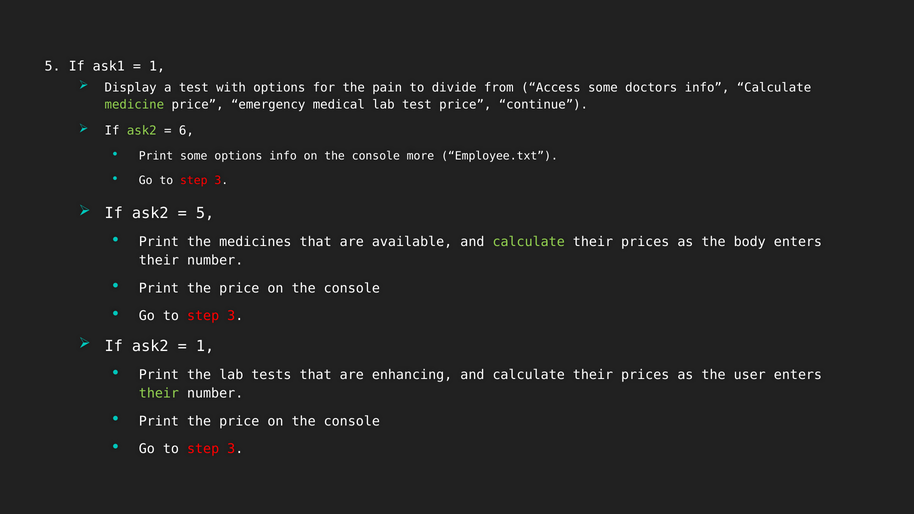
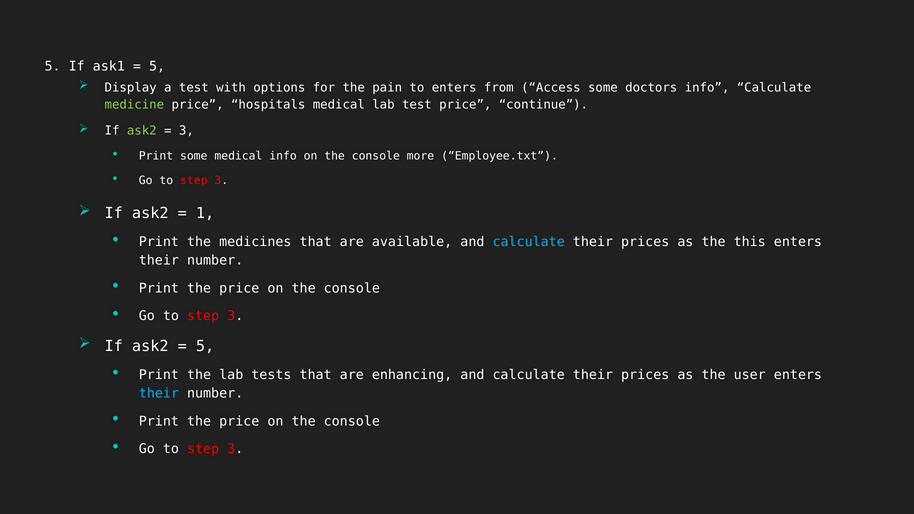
1: 1 -> 5 (157, 66)
to divide: divide -> enters (454, 87)
emergency: emergency -> hospitals (268, 105)
6: 6 -> 3 (186, 131)
some options: options -> medical (238, 156)
5: 5 -> 1 (205, 213)
calculate colour: light green -> light blue (529, 242)
body: body -> this (750, 242)
1: 1 -> 5 (205, 346)
their colour: light green -> light blue (159, 393)
